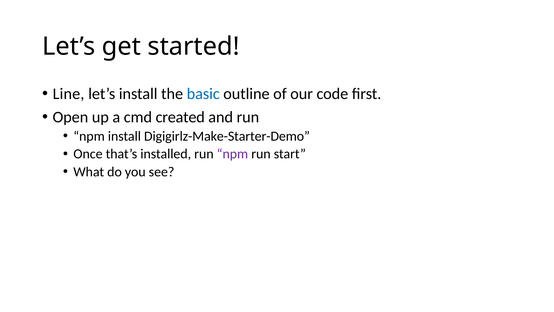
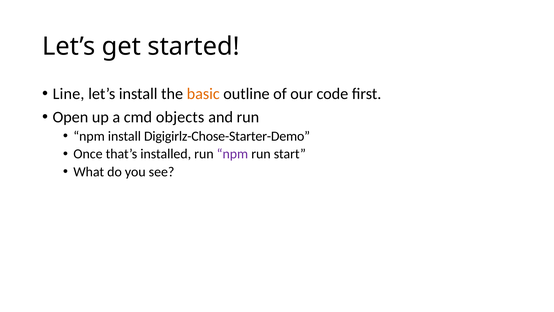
basic colour: blue -> orange (203, 94)
created: created -> objects (180, 117)
Digigirlz-Make-Starter-Demo: Digigirlz-Make-Starter-Demo -> Digigirlz-Chose-Starter-Demo (227, 136)
